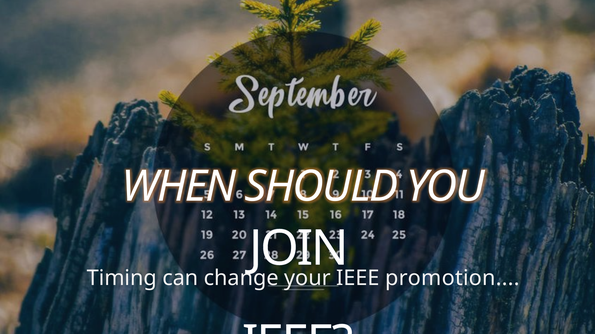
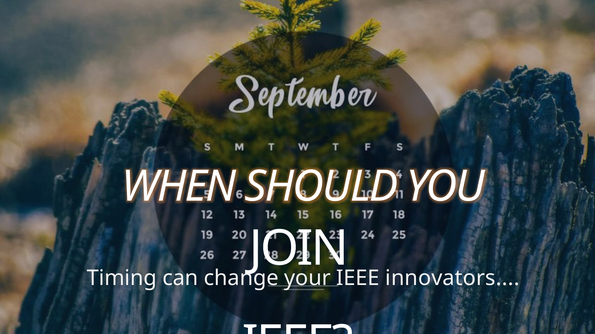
promotion: promotion -> innovators (452, 279)
